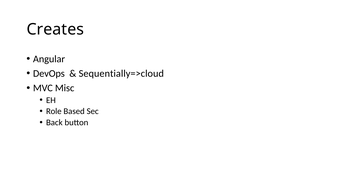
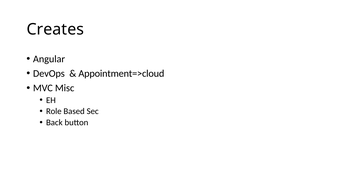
Sequentially=>cloud: Sequentially=>cloud -> Appointment=>cloud (121, 73)
